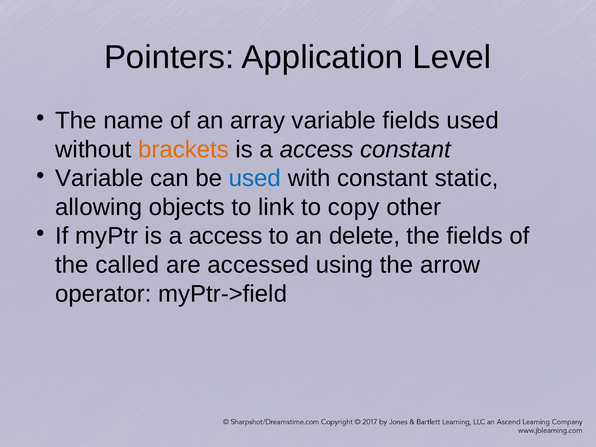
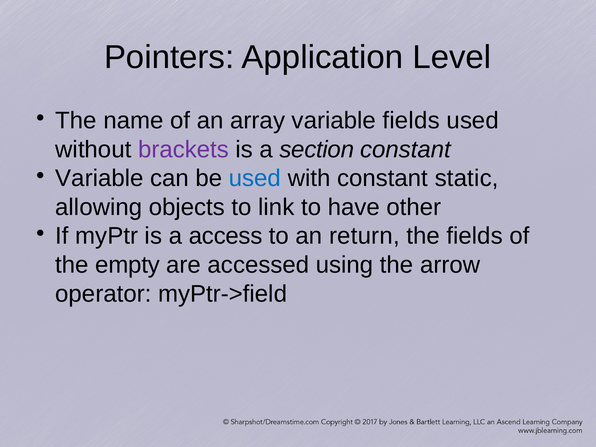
brackets colour: orange -> purple (184, 150)
access: access -> section (317, 150)
copy: copy -> have (354, 207)
delete: delete -> return (364, 236)
called: called -> empty (128, 265)
